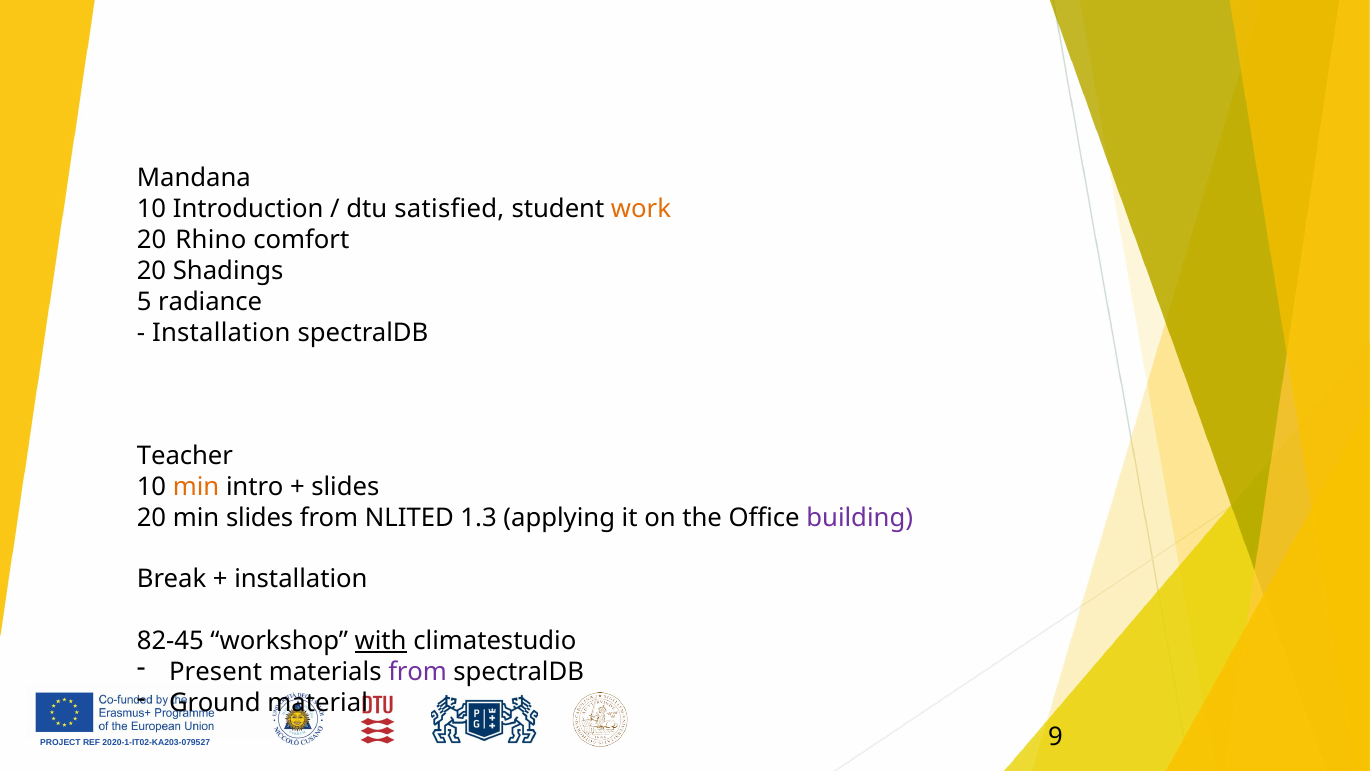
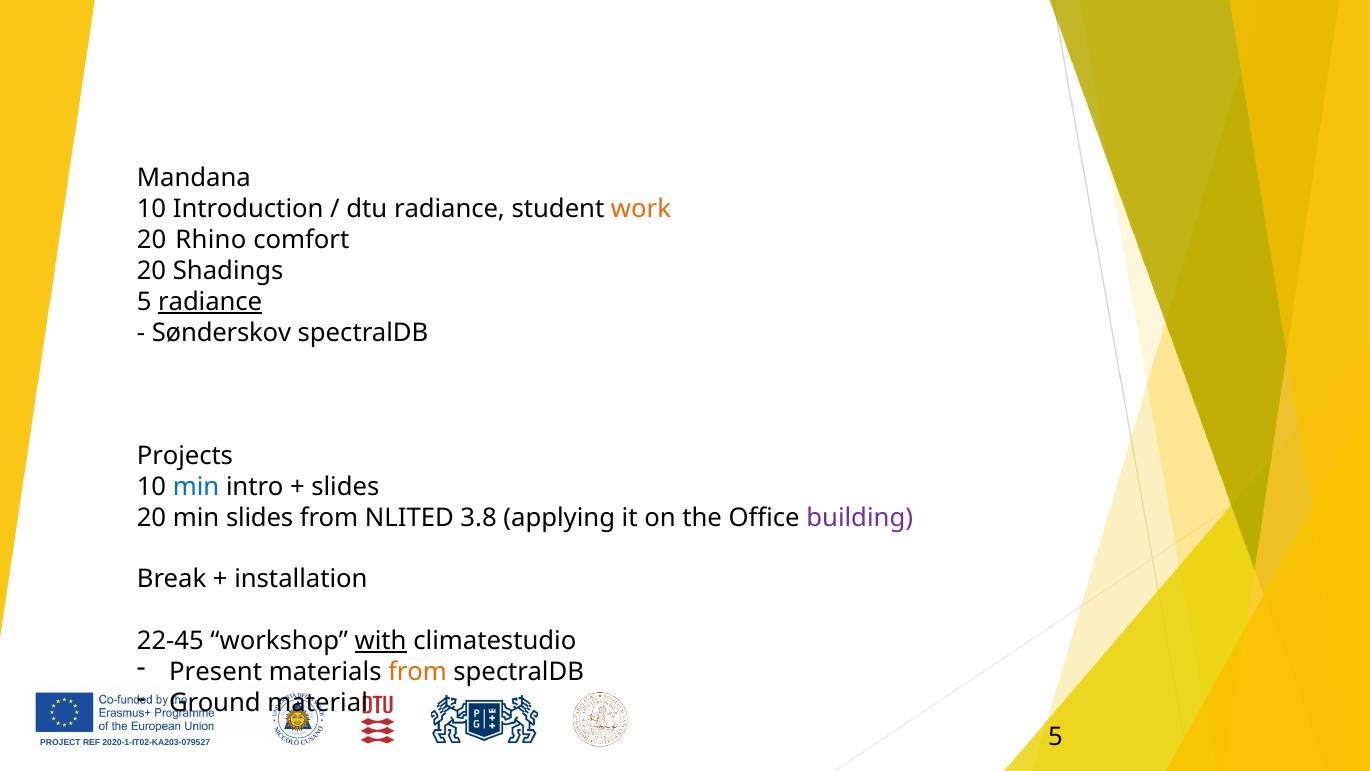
dtu satisfied: satisfied -> radiance (449, 209)
radiance underline: none -> present (210, 302)
Installation: Installation -> Sønderskov (221, 332)
Teacher: Teacher -> Projects (185, 456)
min colour: orange -> blue (196, 487)
1.3: 1.3 -> 3.8 (479, 517)
82-45: 82-45 -> 22-45 (170, 641)
from colour: purple -> orange (418, 672)
9: 9 -> 5 (1056, 737)
